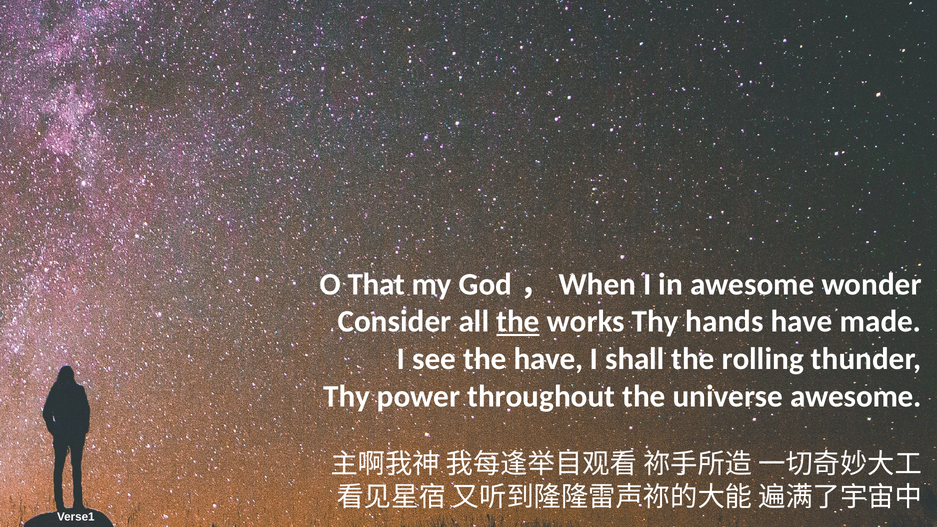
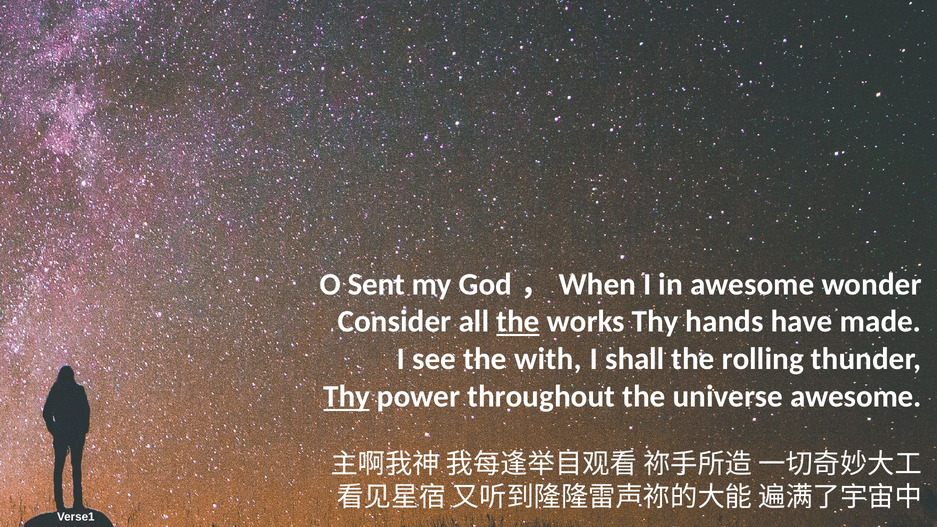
That: That -> Sent (376, 284)
the have: have -> with (548, 359)
Thy underline: none -> present (347, 397)
